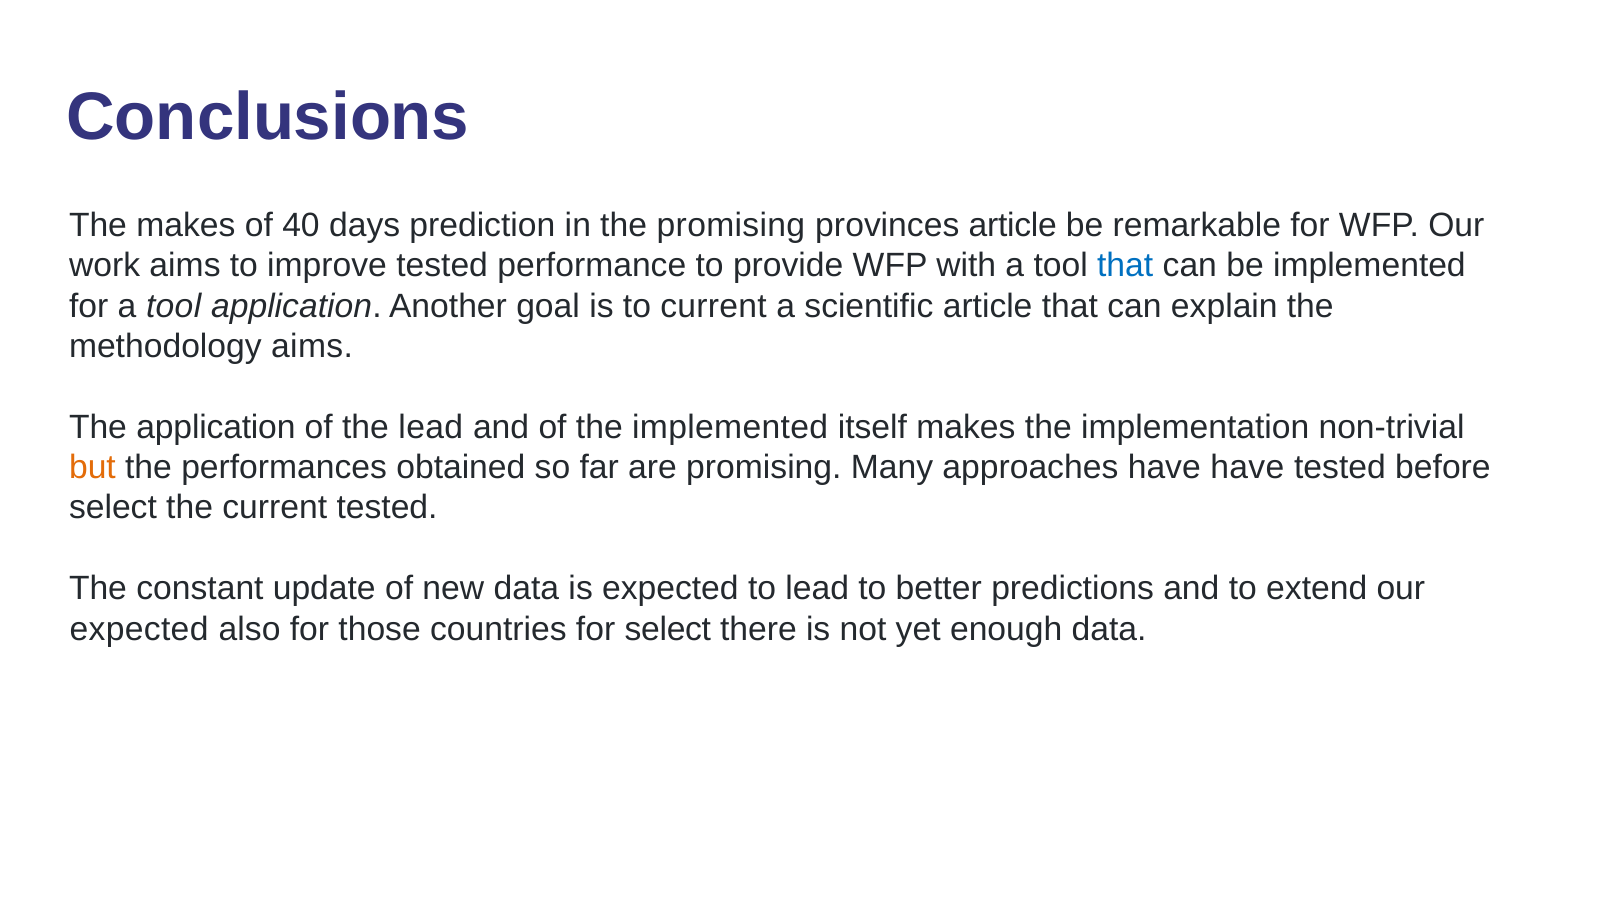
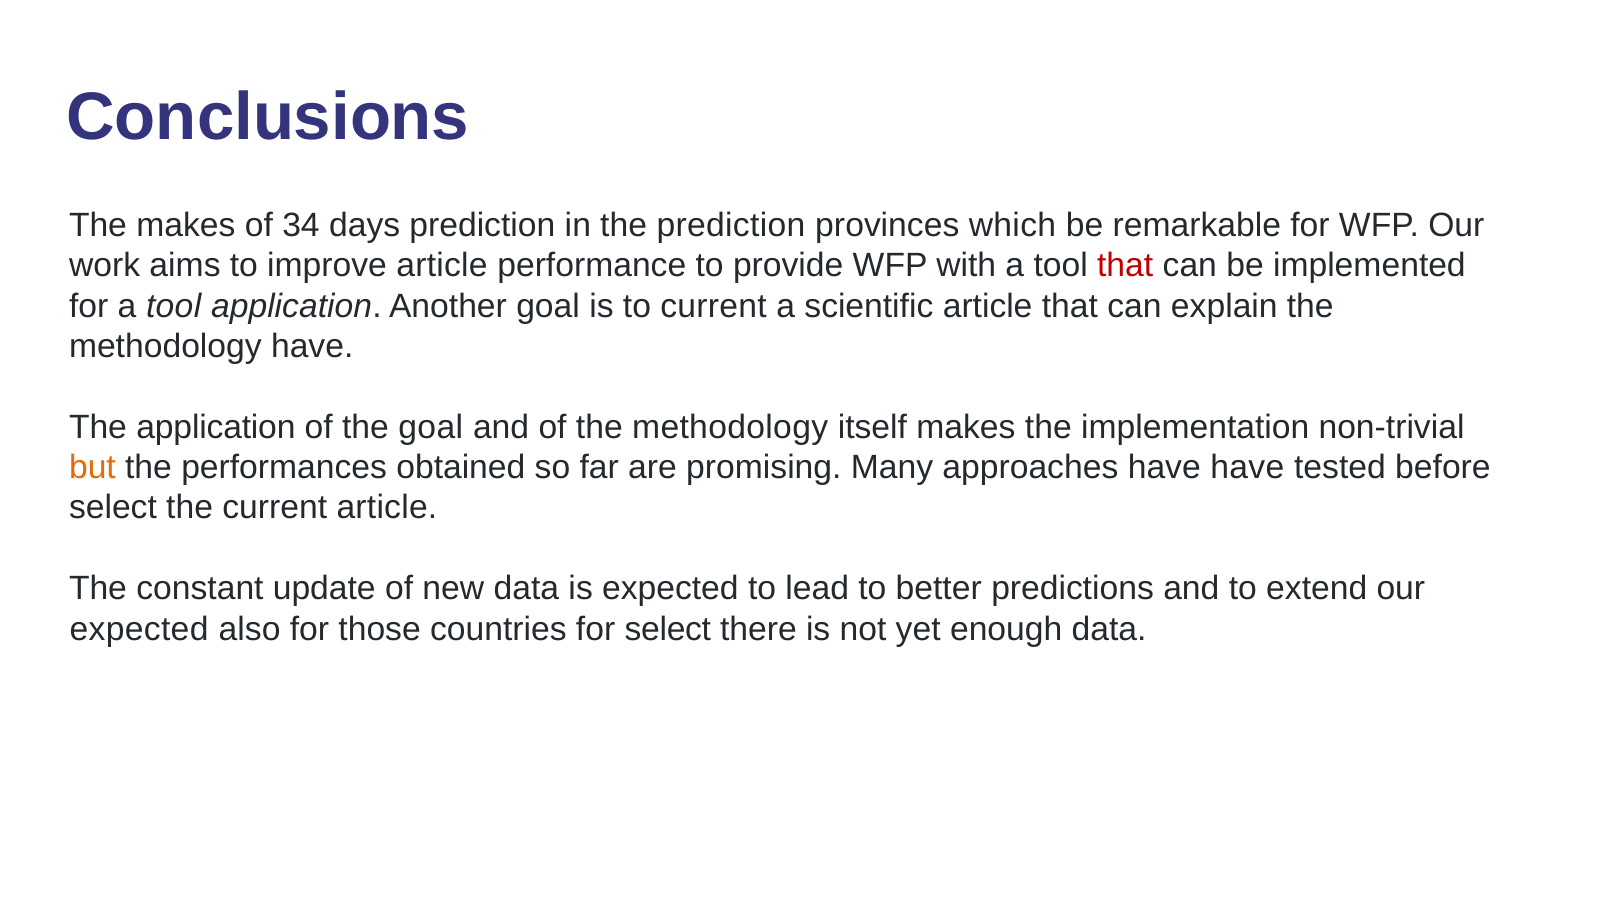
40: 40 -> 34 (301, 225)
the promising: promising -> prediction (731, 225)
provinces article: article -> which (1012, 225)
improve tested: tested -> article (442, 266)
that colour: blue -> red (1125, 266)
methodology aims: aims -> have (312, 346)
the lead: lead -> goal (431, 427)
of the implemented: implemented -> methodology (730, 427)
current tested: tested -> article (387, 508)
